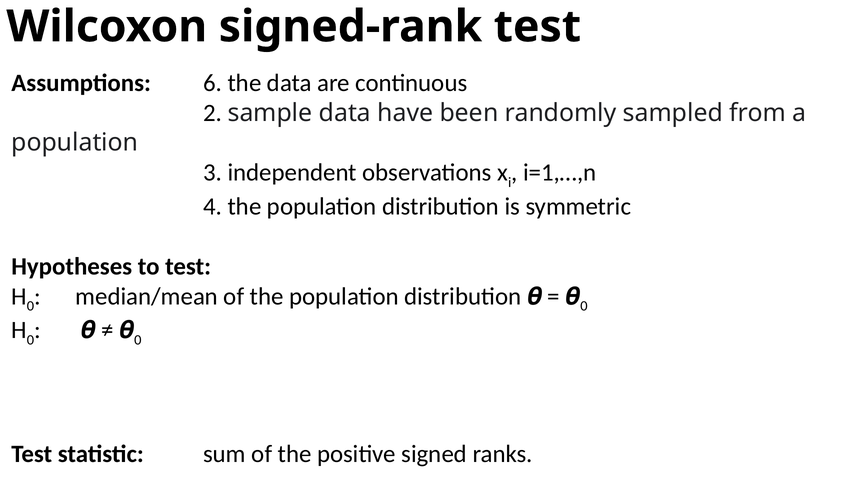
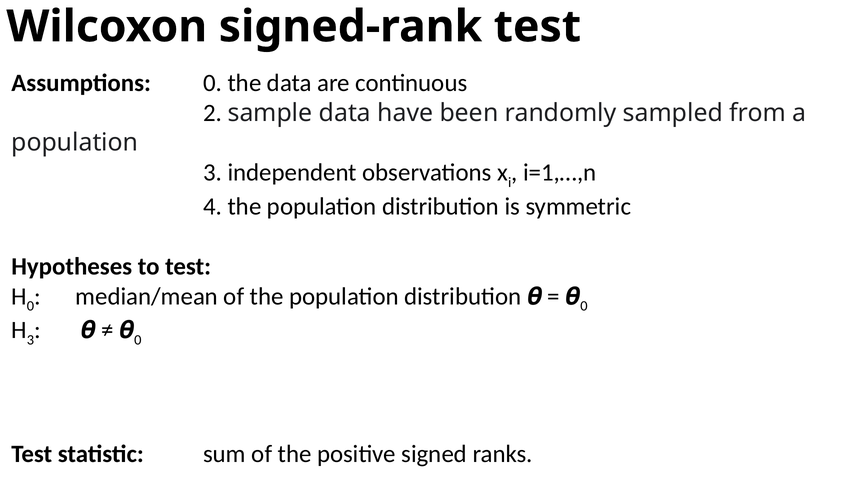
Assumptions 6: 6 -> 0 (213, 83)
0: 0 -> 3 (30, 340)
